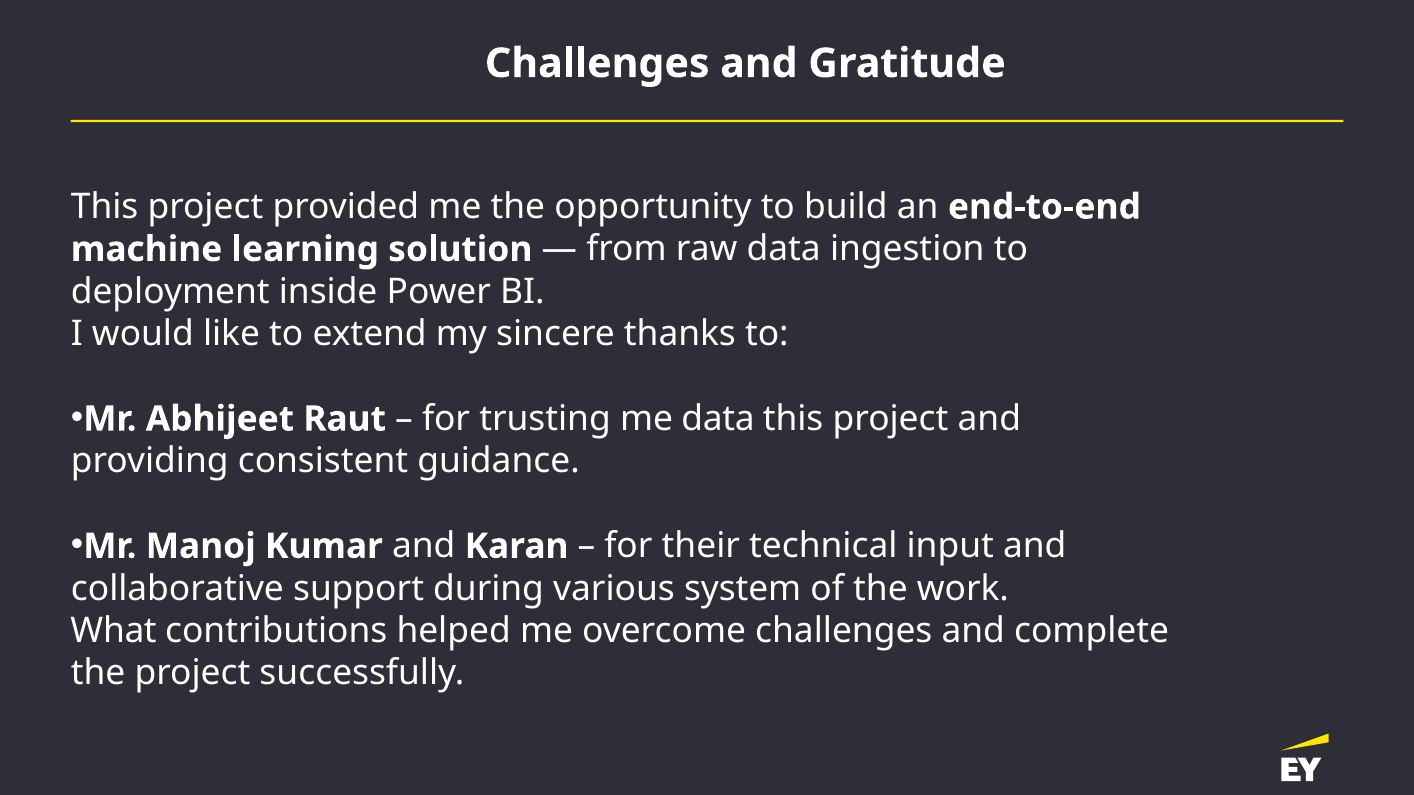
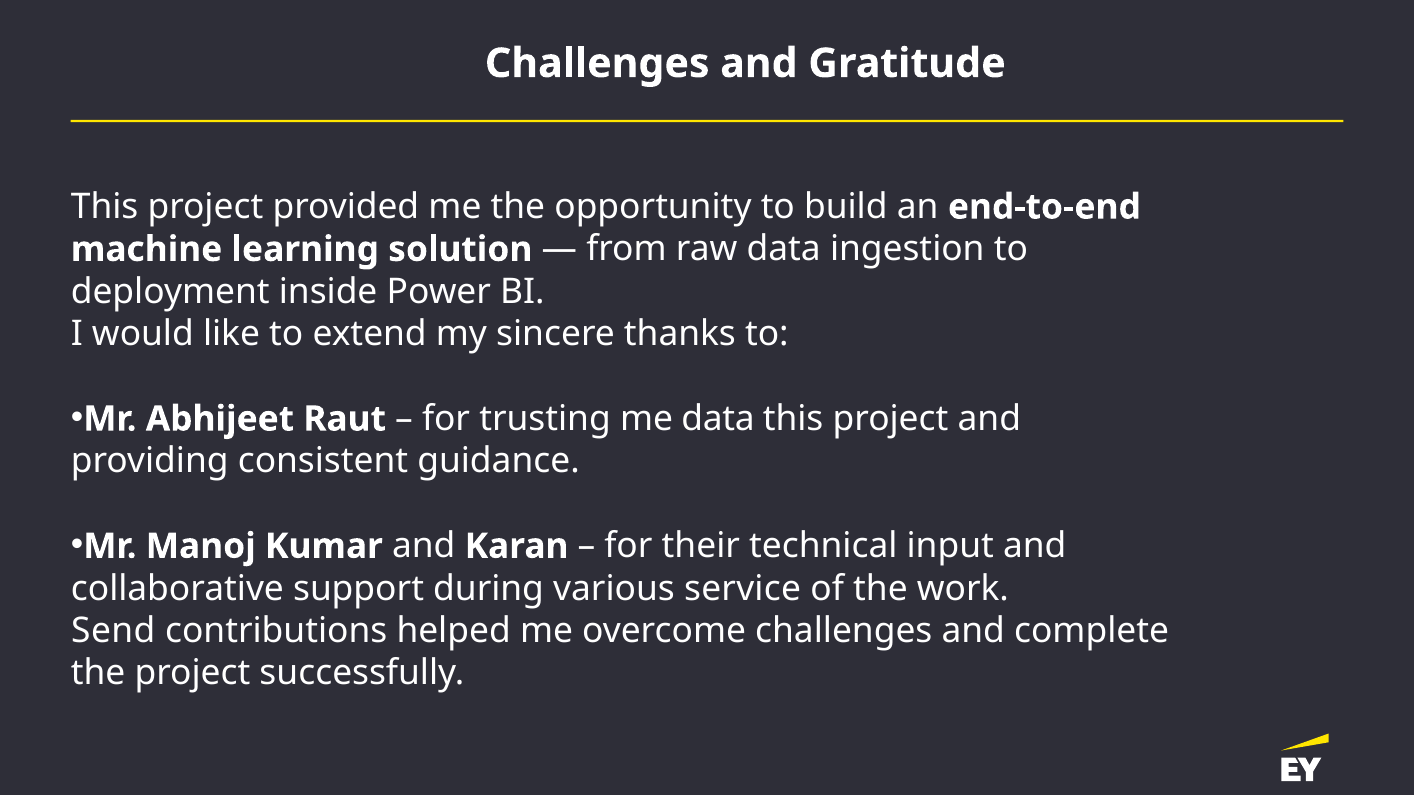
system: system -> service (743, 589)
What: What -> Send (113, 631)
